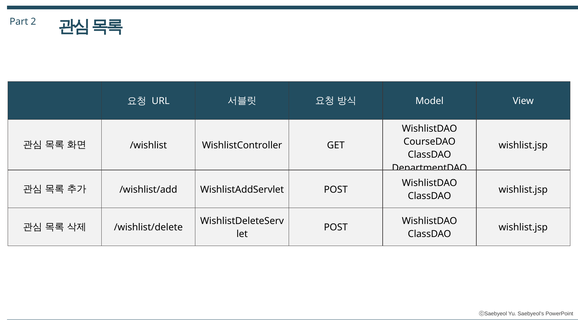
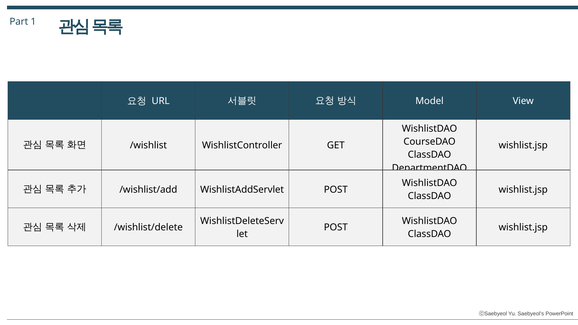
2: 2 -> 1 (33, 22)
